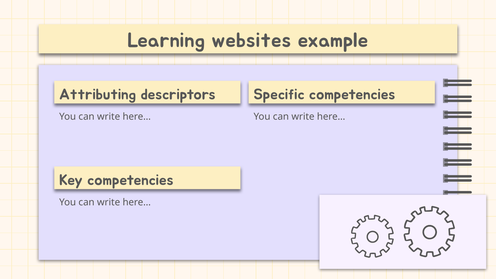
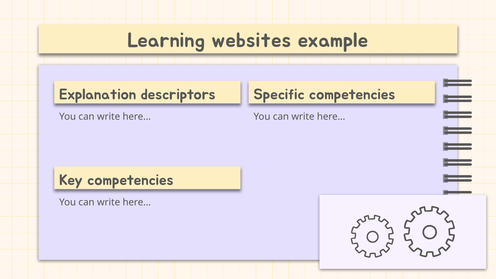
Attributing: Attributing -> Explanation (98, 95)
